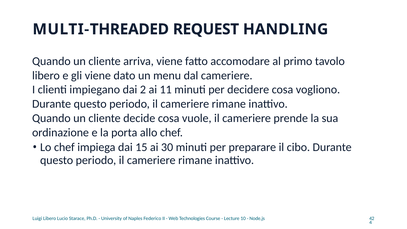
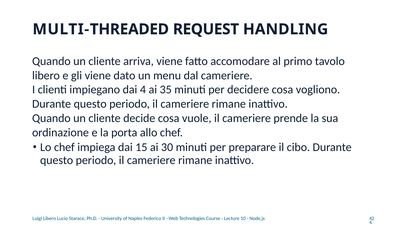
dai 2: 2 -> 4 (143, 90)
11: 11 -> 35 (166, 90)
